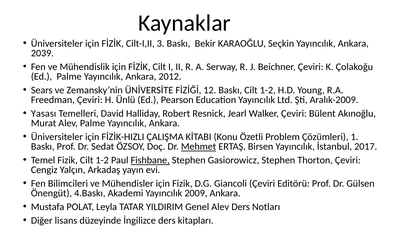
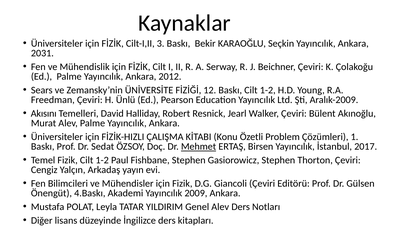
2039: 2039 -> 2031 (42, 53)
Yasası: Yasası -> Akısını (44, 114)
Fishbane underline: present -> none (150, 161)
